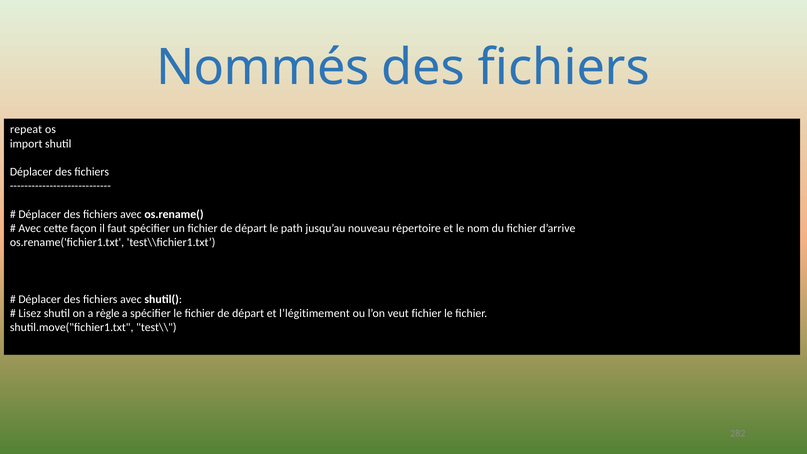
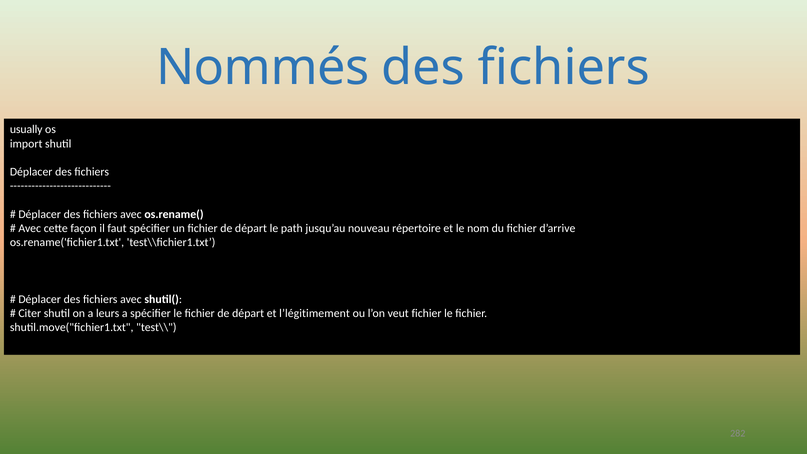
repeat: repeat -> usually (26, 130)
Lisez: Lisez -> Citer (30, 313)
règle: règle -> leurs (108, 313)
